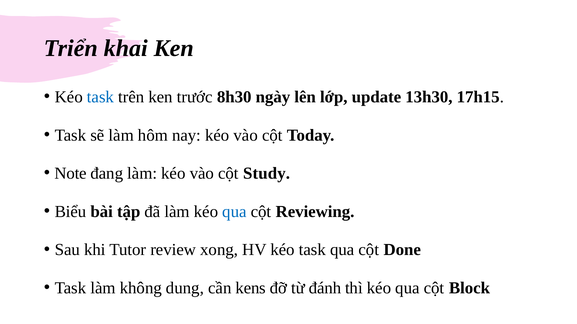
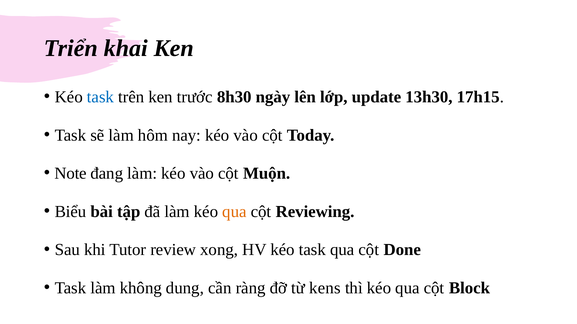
Study: Study -> Muộn (267, 174)
qua colour: blue -> orange (234, 212)
kens: kens -> ràng (251, 288)
đánh: đánh -> kens (325, 288)
